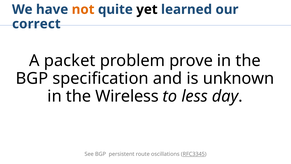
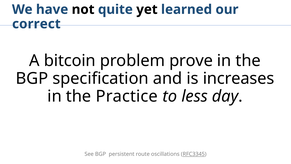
not colour: orange -> black (83, 9)
packet: packet -> bitcoin (70, 61)
unknown: unknown -> increases (239, 78)
Wireless: Wireless -> Practice (127, 96)
